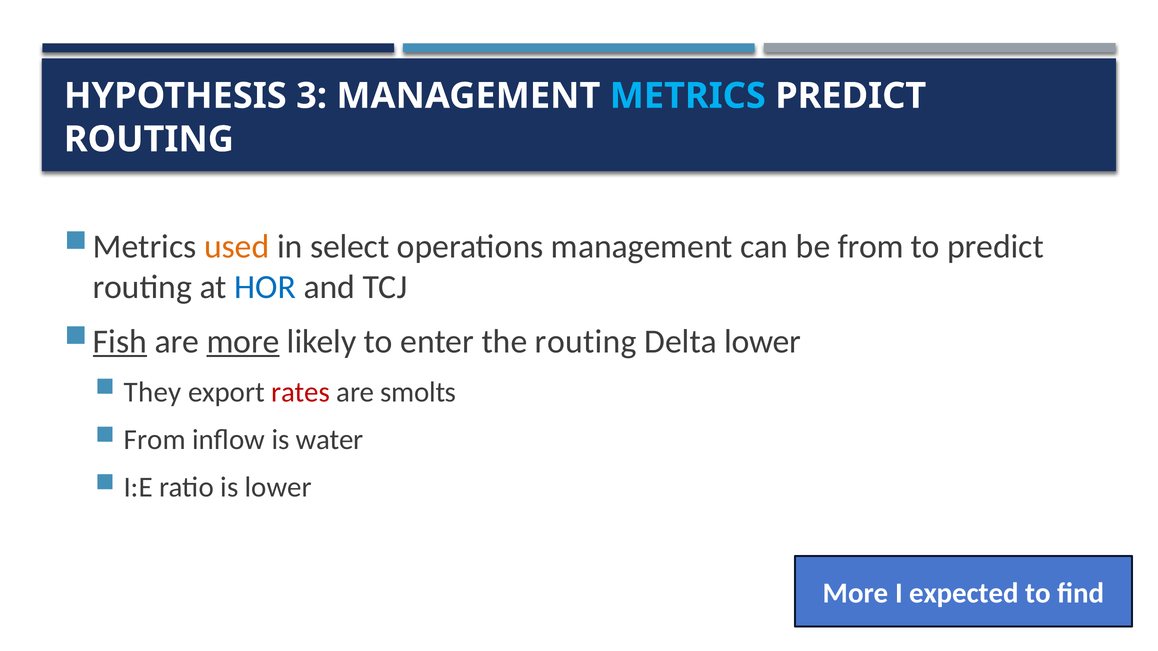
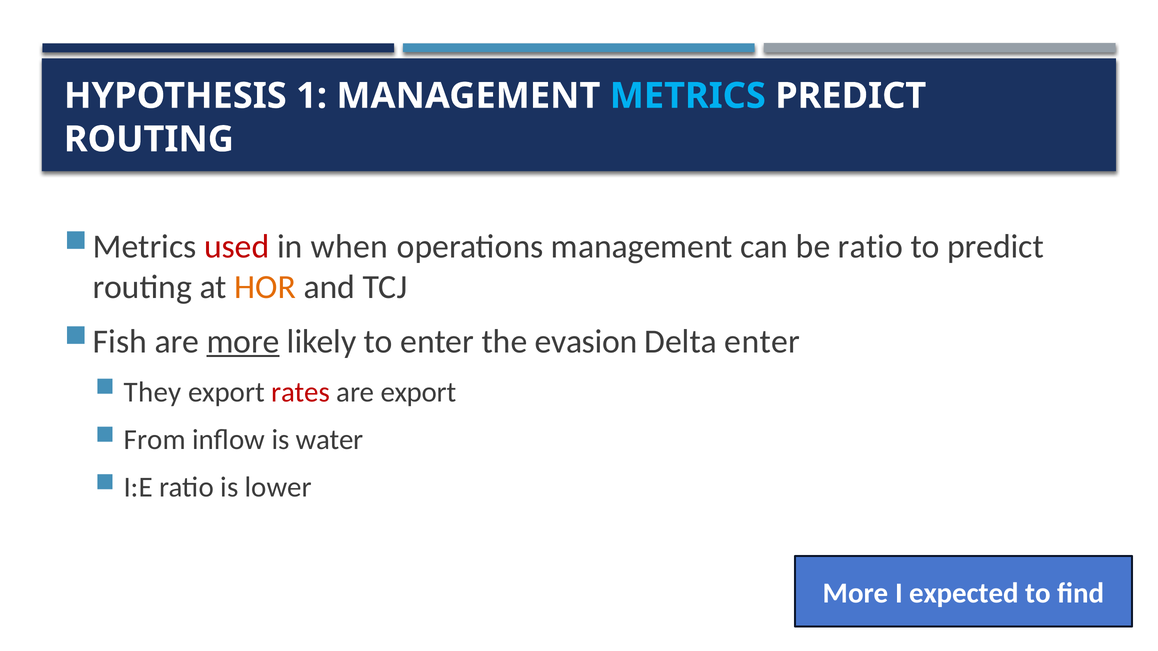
3: 3 -> 1 (312, 96)
used colour: orange -> red (237, 247)
select: select -> when (349, 247)
be from: from -> ratio (870, 247)
HOR colour: blue -> orange (265, 287)
Fish underline: present -> none (120, 342)
the routing: routing -> evasion (586, 342)
Delta lower: lower -> enter (762, 342)
are smolts: smolts -> export (418, 392)
